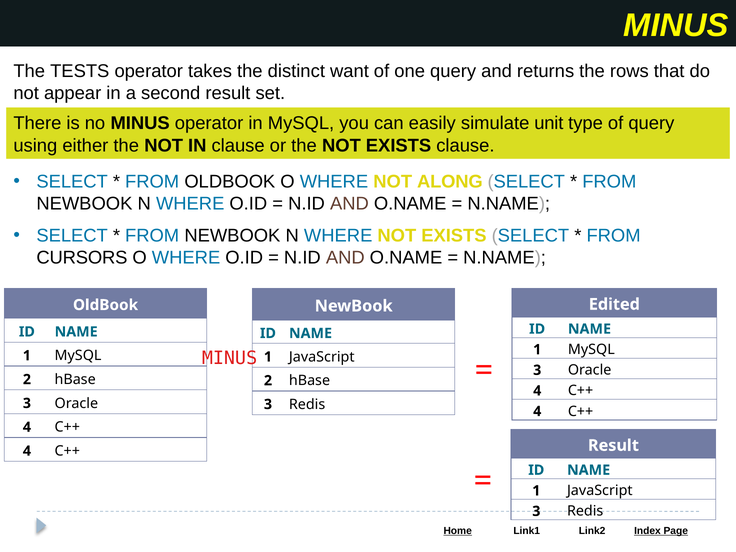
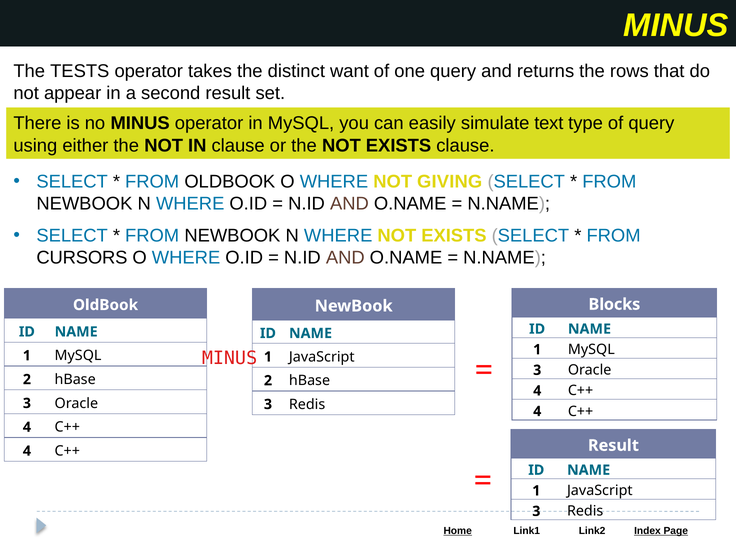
unit: unit -> text (549, 123)
ALONG: ALONG -> GIVING (450, 182)
Edited: Edited -> Blocks (614, 304)
